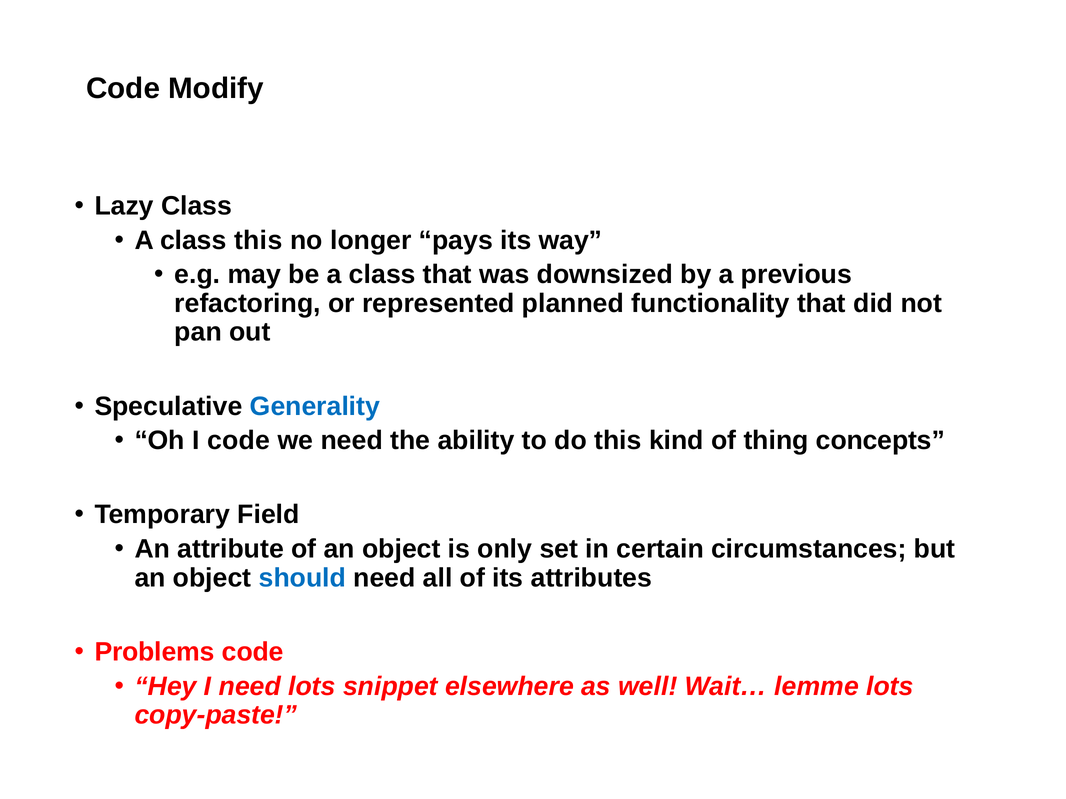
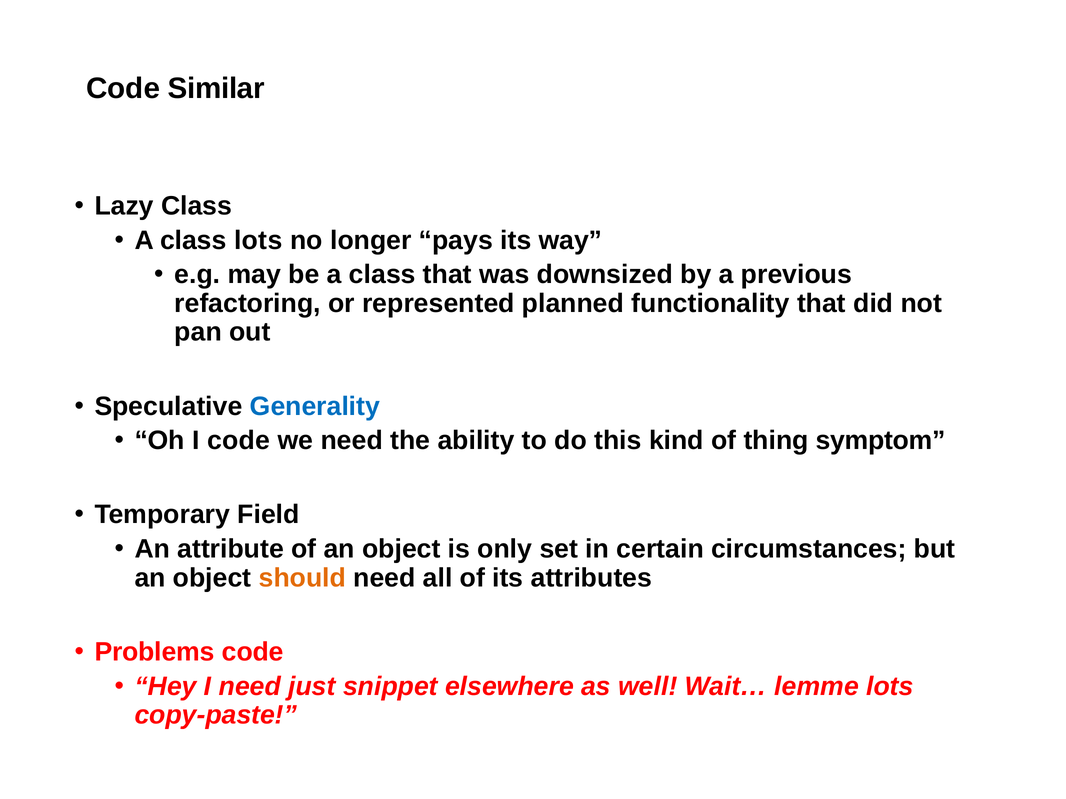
Modify: Modify -> Similar (216, 88)
class this: this -> lots (258, 240)
concepts: concepts -> symptom (880, 441)
should colour: blue -> orange (302, 578)
need lots: lots -> just (312, 687)
